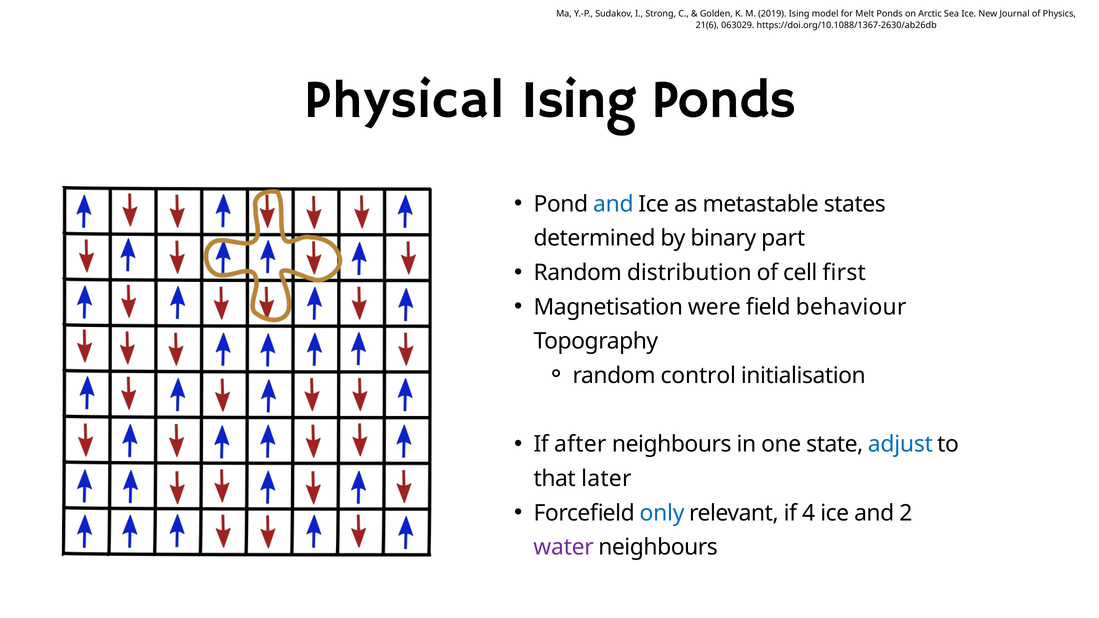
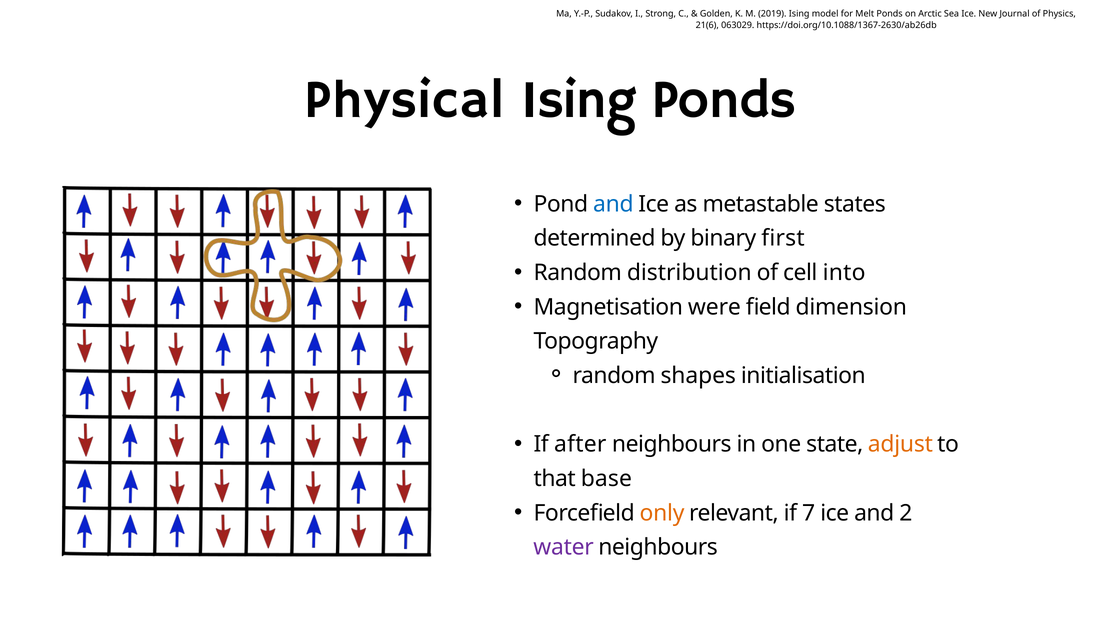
part: part -> first (783, 238)
first: first -> into (844, 273)
behaviour: behaviour -> dimension (851, 307)
control: control -> shapes (698, 376)
adjust colour: blue -> orange (900, 444)
later: later -> base (606, 479)
only colour: blue -> orange (662, 513)
4: 4 -> 7 (809, 513)
